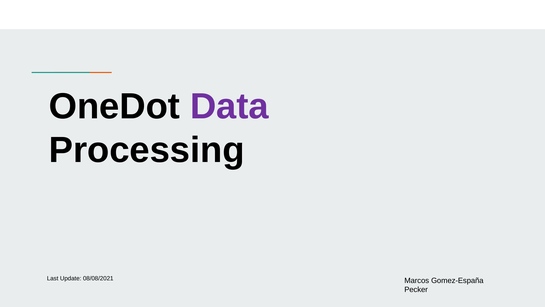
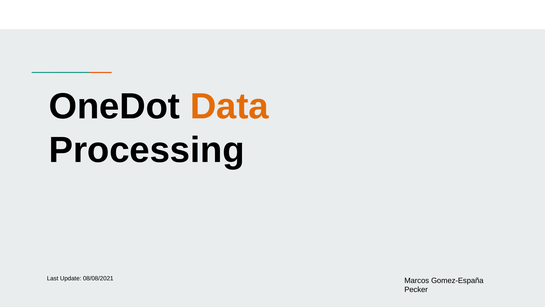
Data colour: purple -> orange (229, 106)
